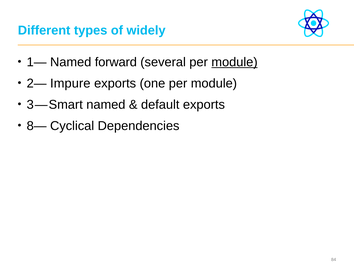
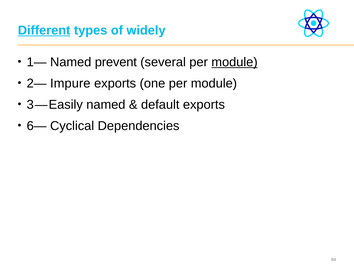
Different underline: none -> present (44, 30)
forward: forward -> prevent (116, 62)
Smart: Smart -> Easily (66, 104)
8—: 8— -> 6— (37, 126)
